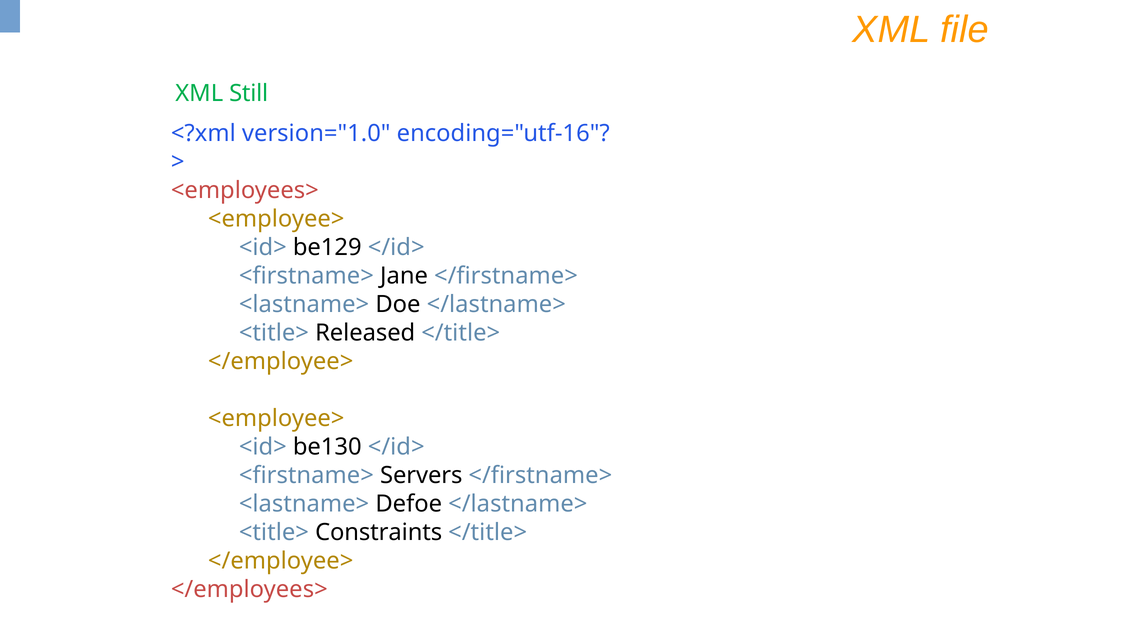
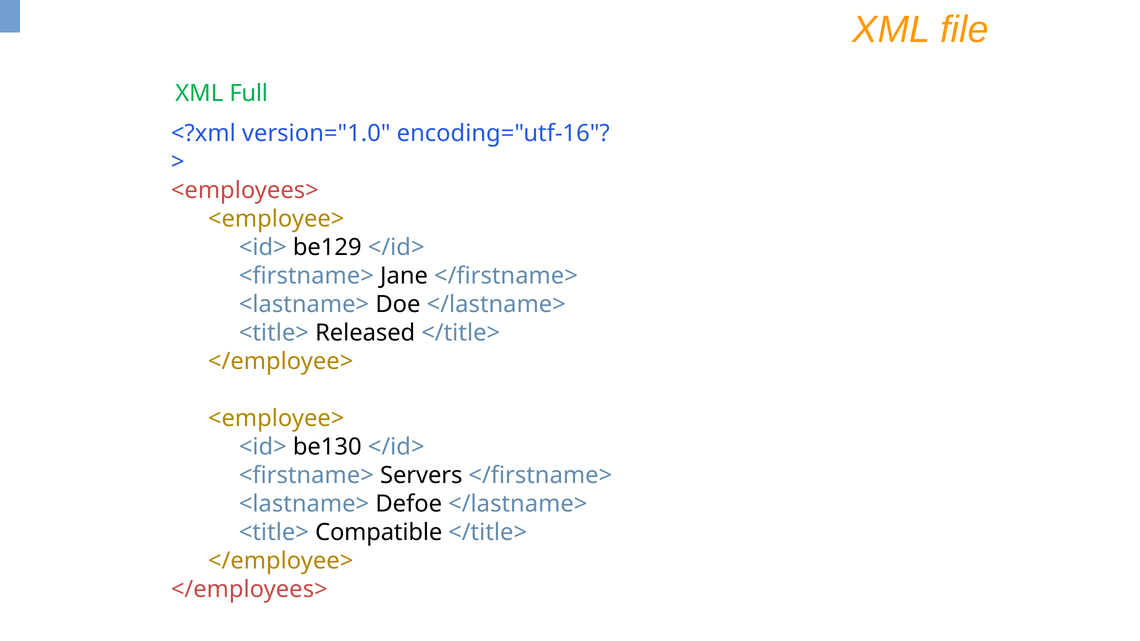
Still: Still -> Full (249, 94)
Constraints: Constraints -> Compatible (379, 533)
